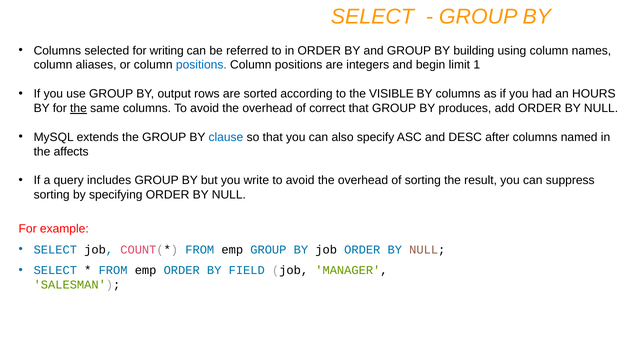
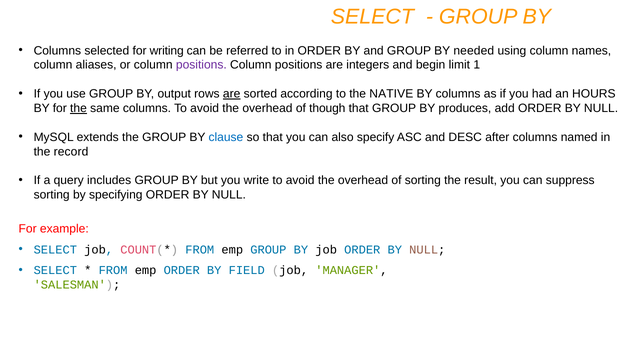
building: building -> needed (474, 51)
positions colour: blue -> purple (201, 65)
are underline: none -> present (232, 94)
VISIBLE: VISIBLE -> NATIVE (391, 94)
correct: correct -> though (327, 108)
affects: affects -> record (71, 152)
